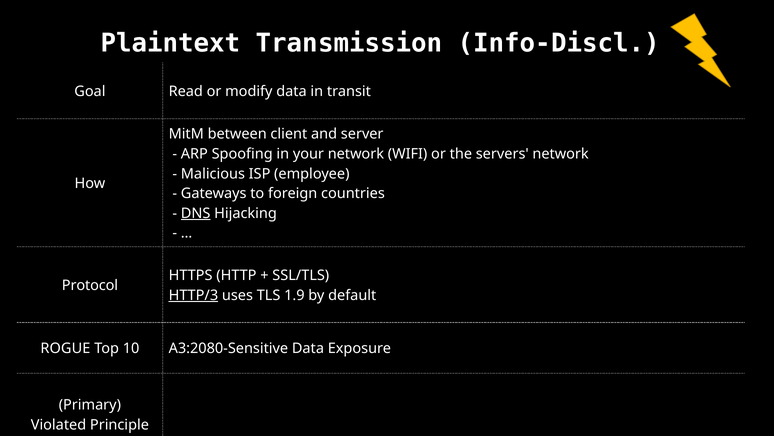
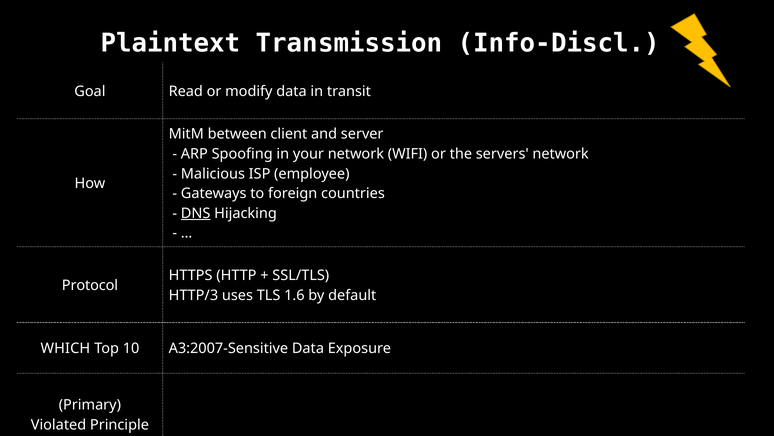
HTTP/3 underline: present -> none (193, 295)
1.9: 1.9 -> 1.6 (294, 295)
ROGUE: ROGUE -> WHICH (65, 348)
A3:2080-Sensitive: A3:2080-Sensitive -> A3:2007-Sensitive (228, 348)
